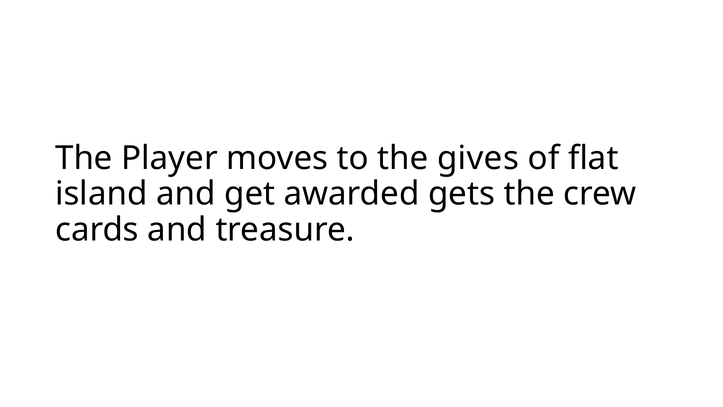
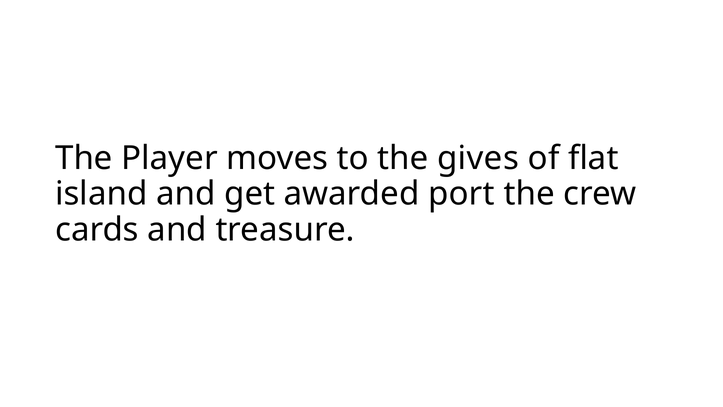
gets: gets -> port (461, 194)
